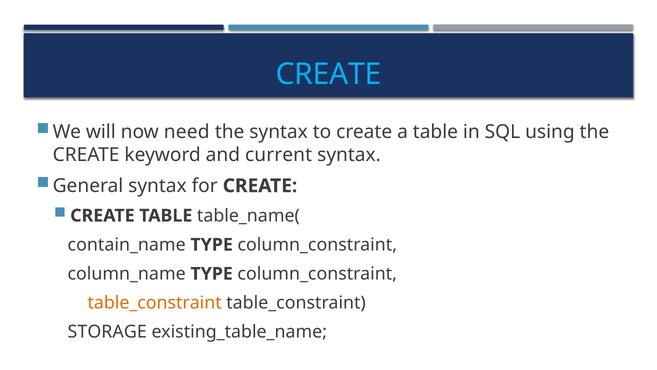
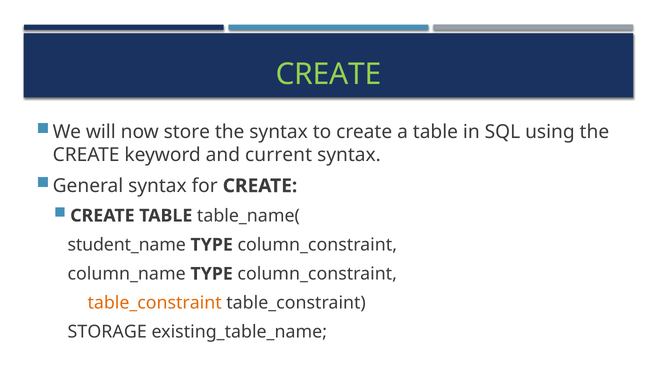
CREATE colour: light blue -> light green (329, 74)
need: need -> store (187, 132)
contain_name: contain_name -> student_name (127, 244)
